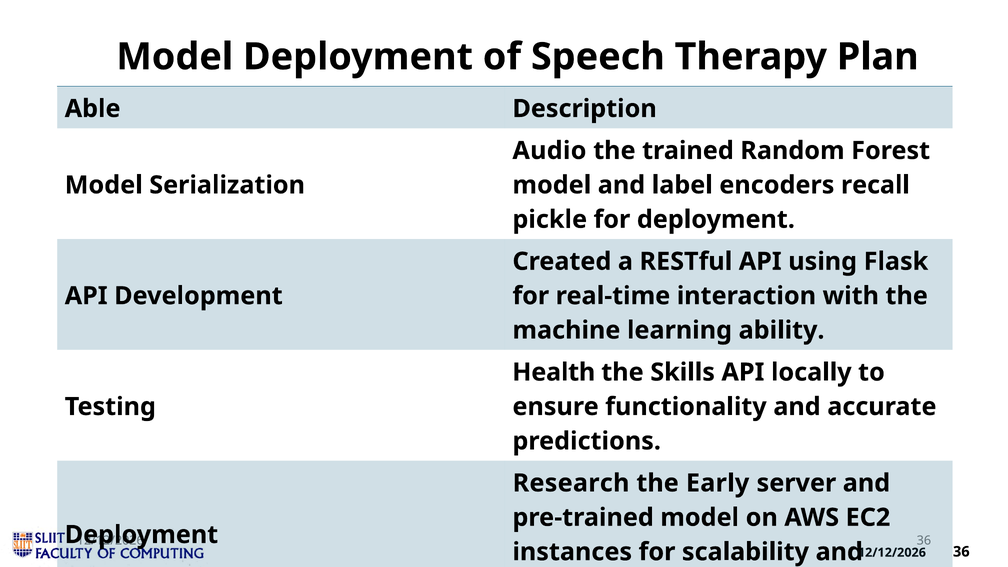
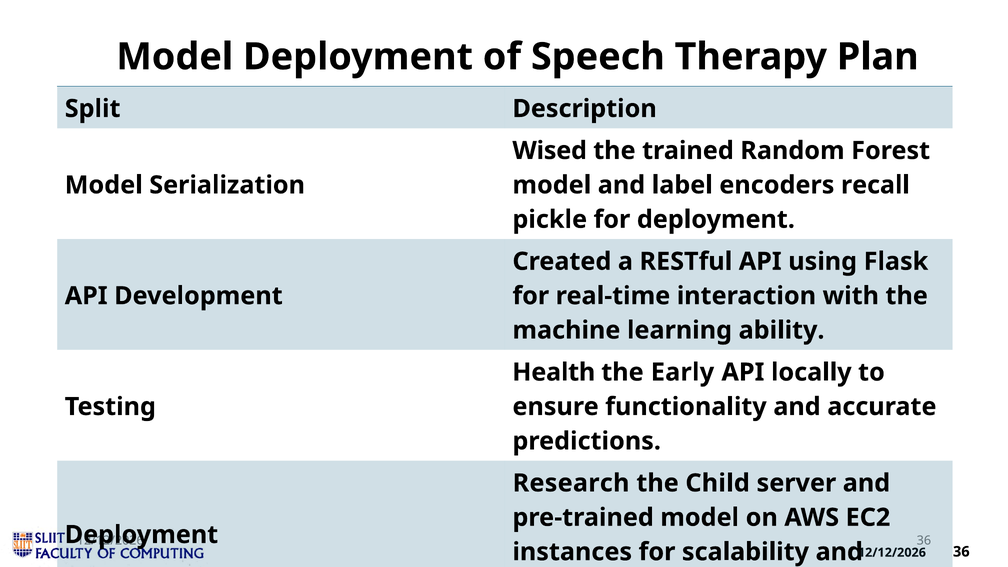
Able: Able -> Split (93, 109)
Audio: Audio -> Wised (550, 151)
Skills: Skills -> Early (682, 372)
Early: Early -> Child (718, 483)
